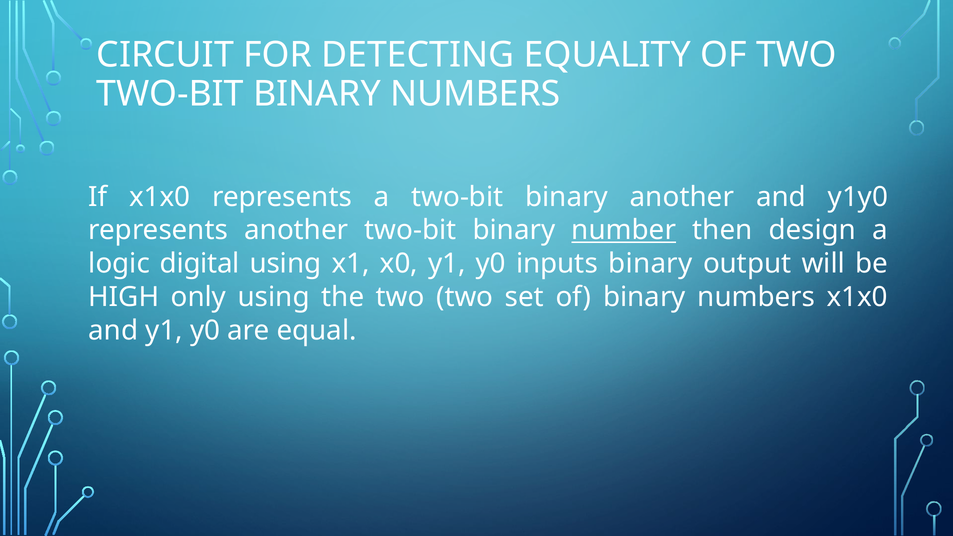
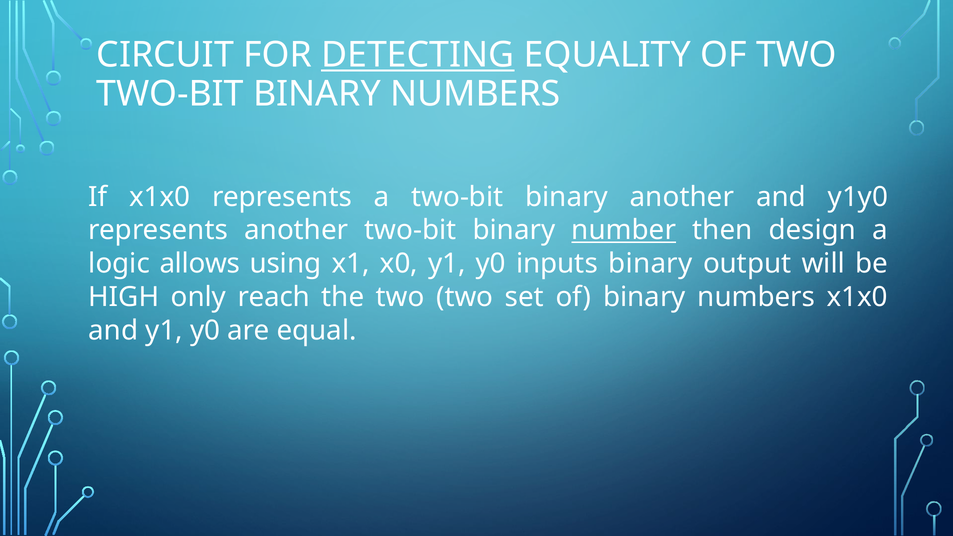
DETECTING underline: none -> present (418, 55)
digital: digital -> allows (200, 264)
only using: using -> reach (274, 297)
